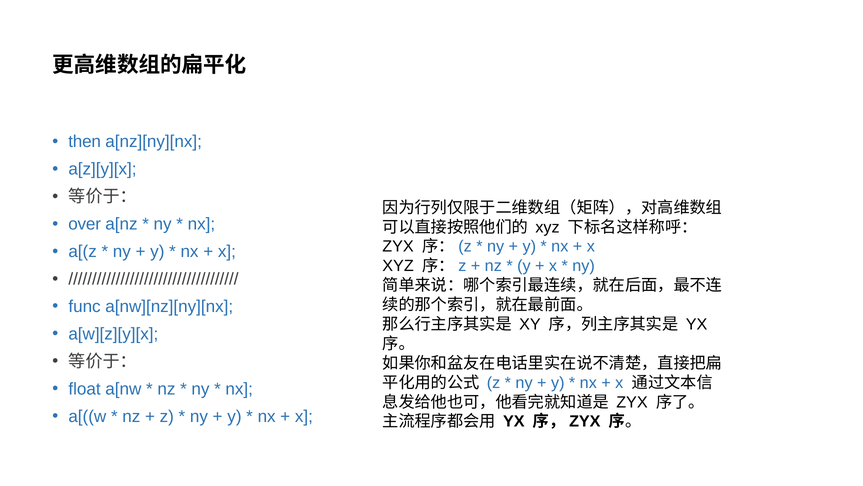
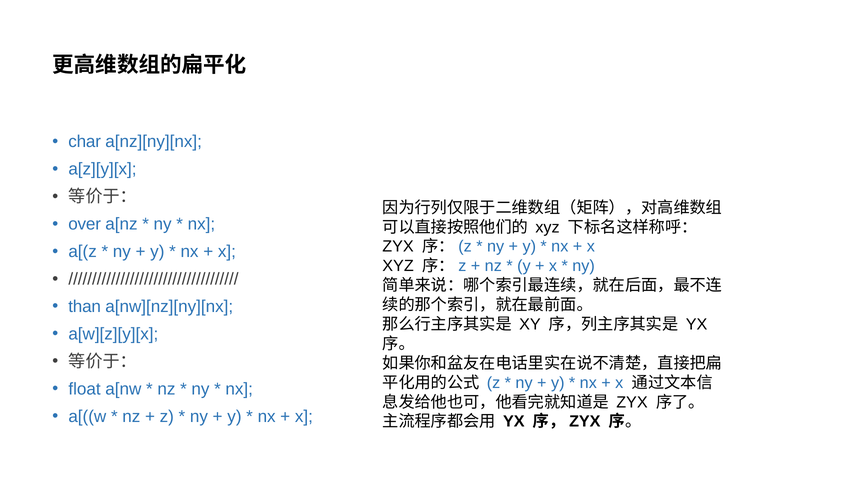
then: then -> char (85, 142)
func: func -> than (85, 306)
